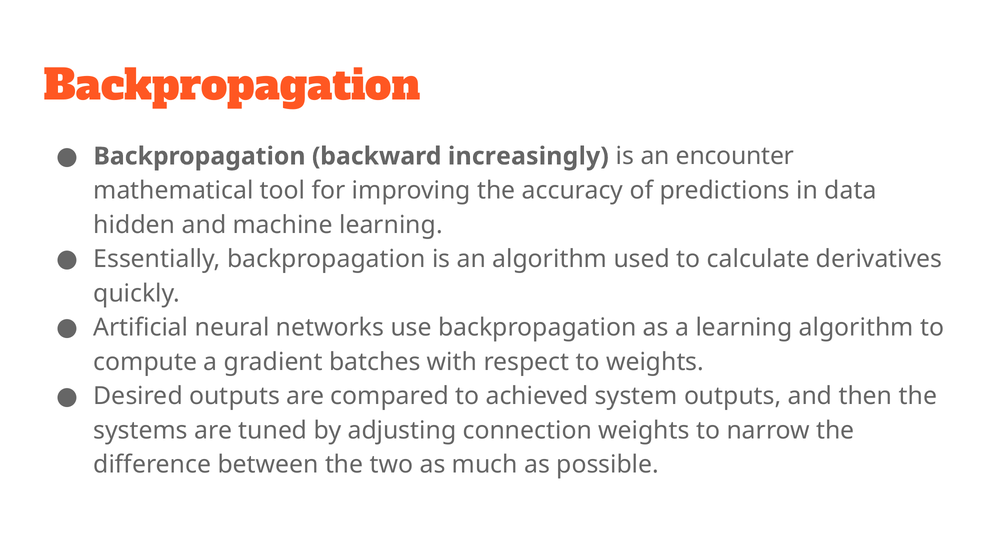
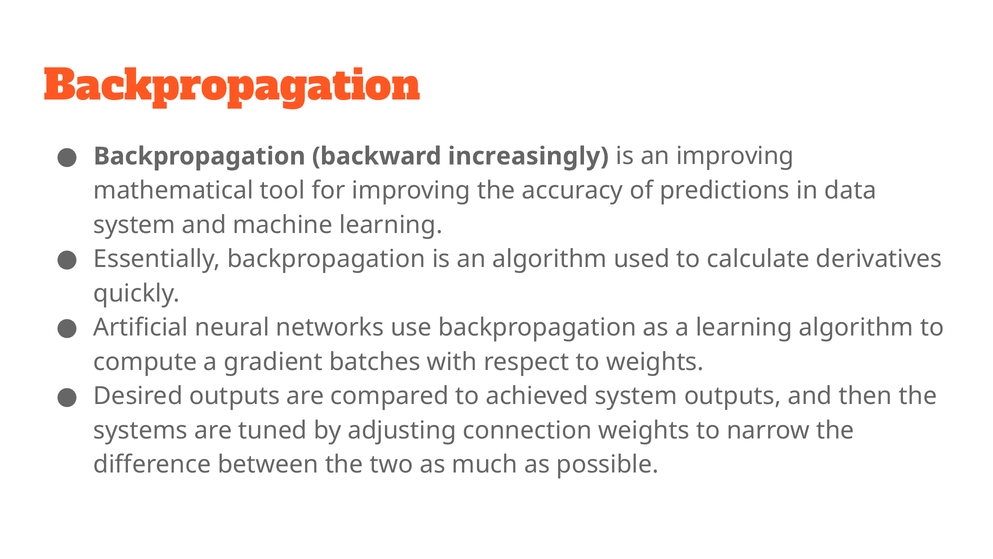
an encounter: encounter -> improving (735, 156)
hidden: hidden -> system (134, 225)
